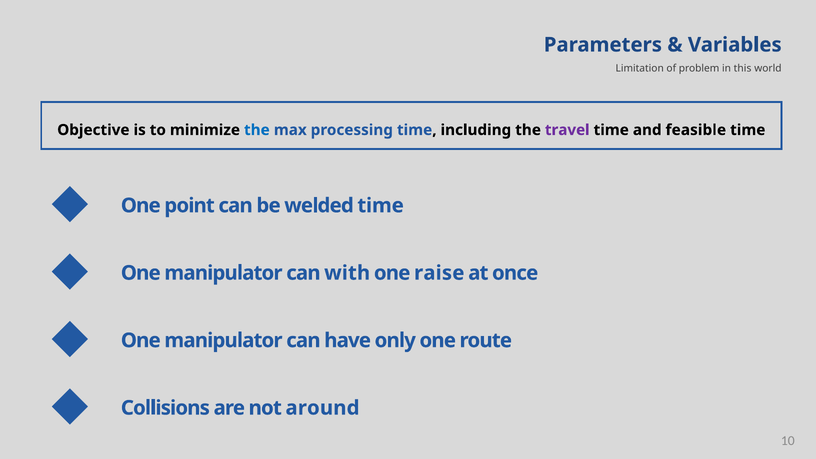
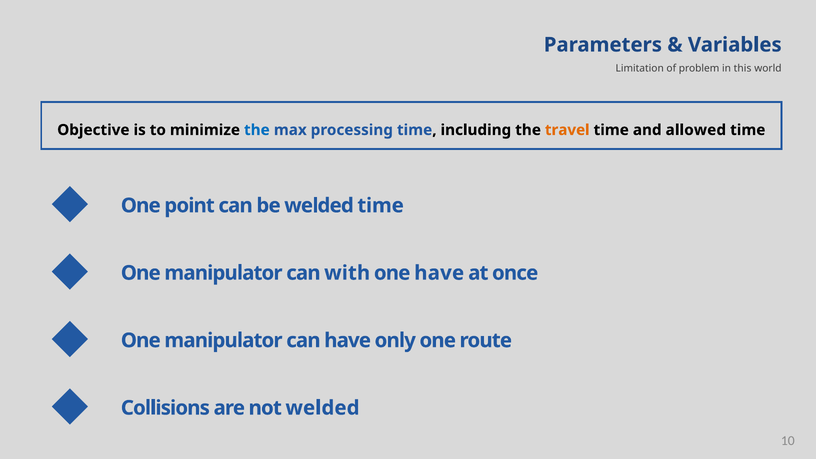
travel colour: purple -> orange (567, 130)
feasible: feasible -> allowed (696, 130)
one raise: raise -> have (439, 273)
not around: around -> welded (322, 408)
